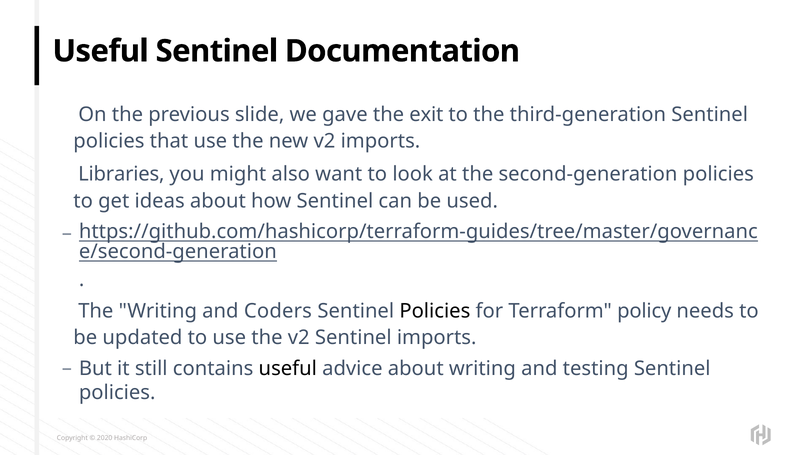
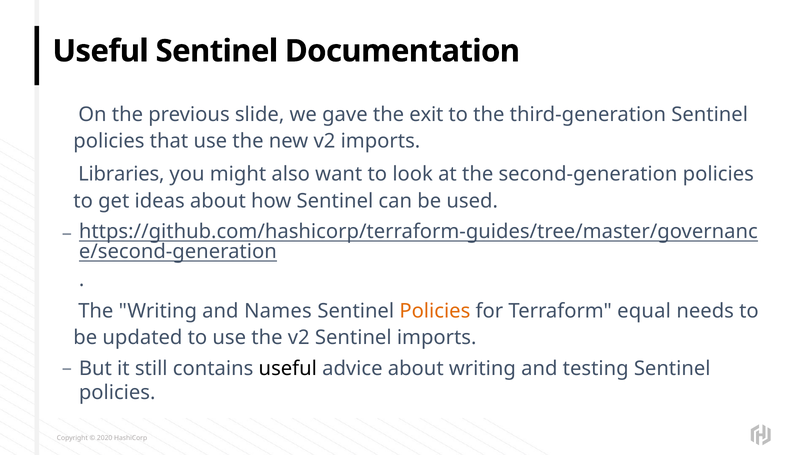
Coders: Coders -> Names (278, 312)
Policies colour: black -> orange (435, 312)
policy: policy -> equal (644, 312)
